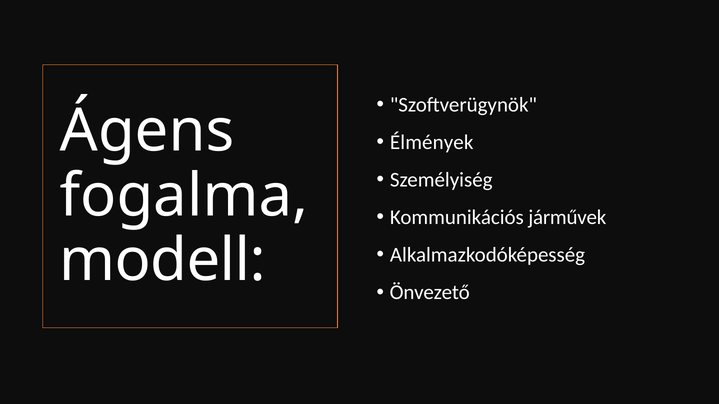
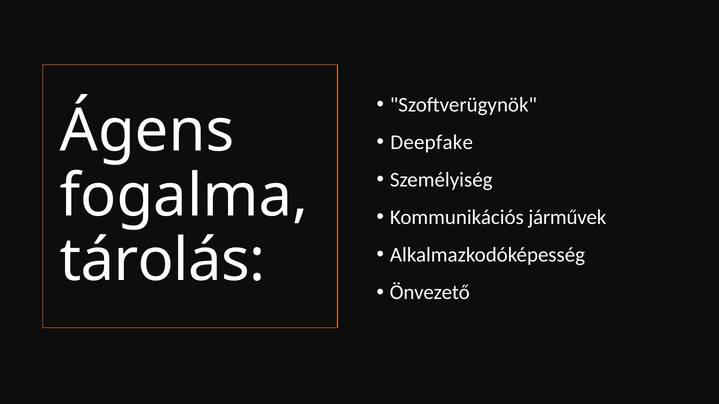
Élmények: Élmények -> Deepfake (432, 142)
modell: modell -> tárolás (162, 261)
